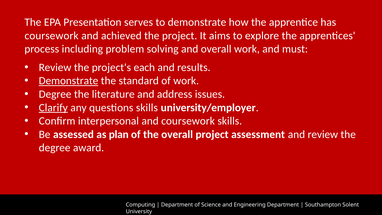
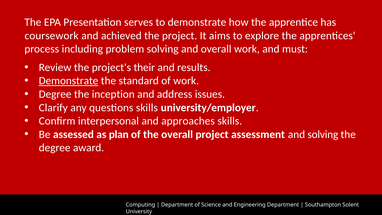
each: each -> their (144, 67)
literature: literature -> inception (113, 94)
Clarify underline: present -> none (53, 108)
and coursework: coursework -> approaches (188, 121)
and review: review -> solving (323, 134)
